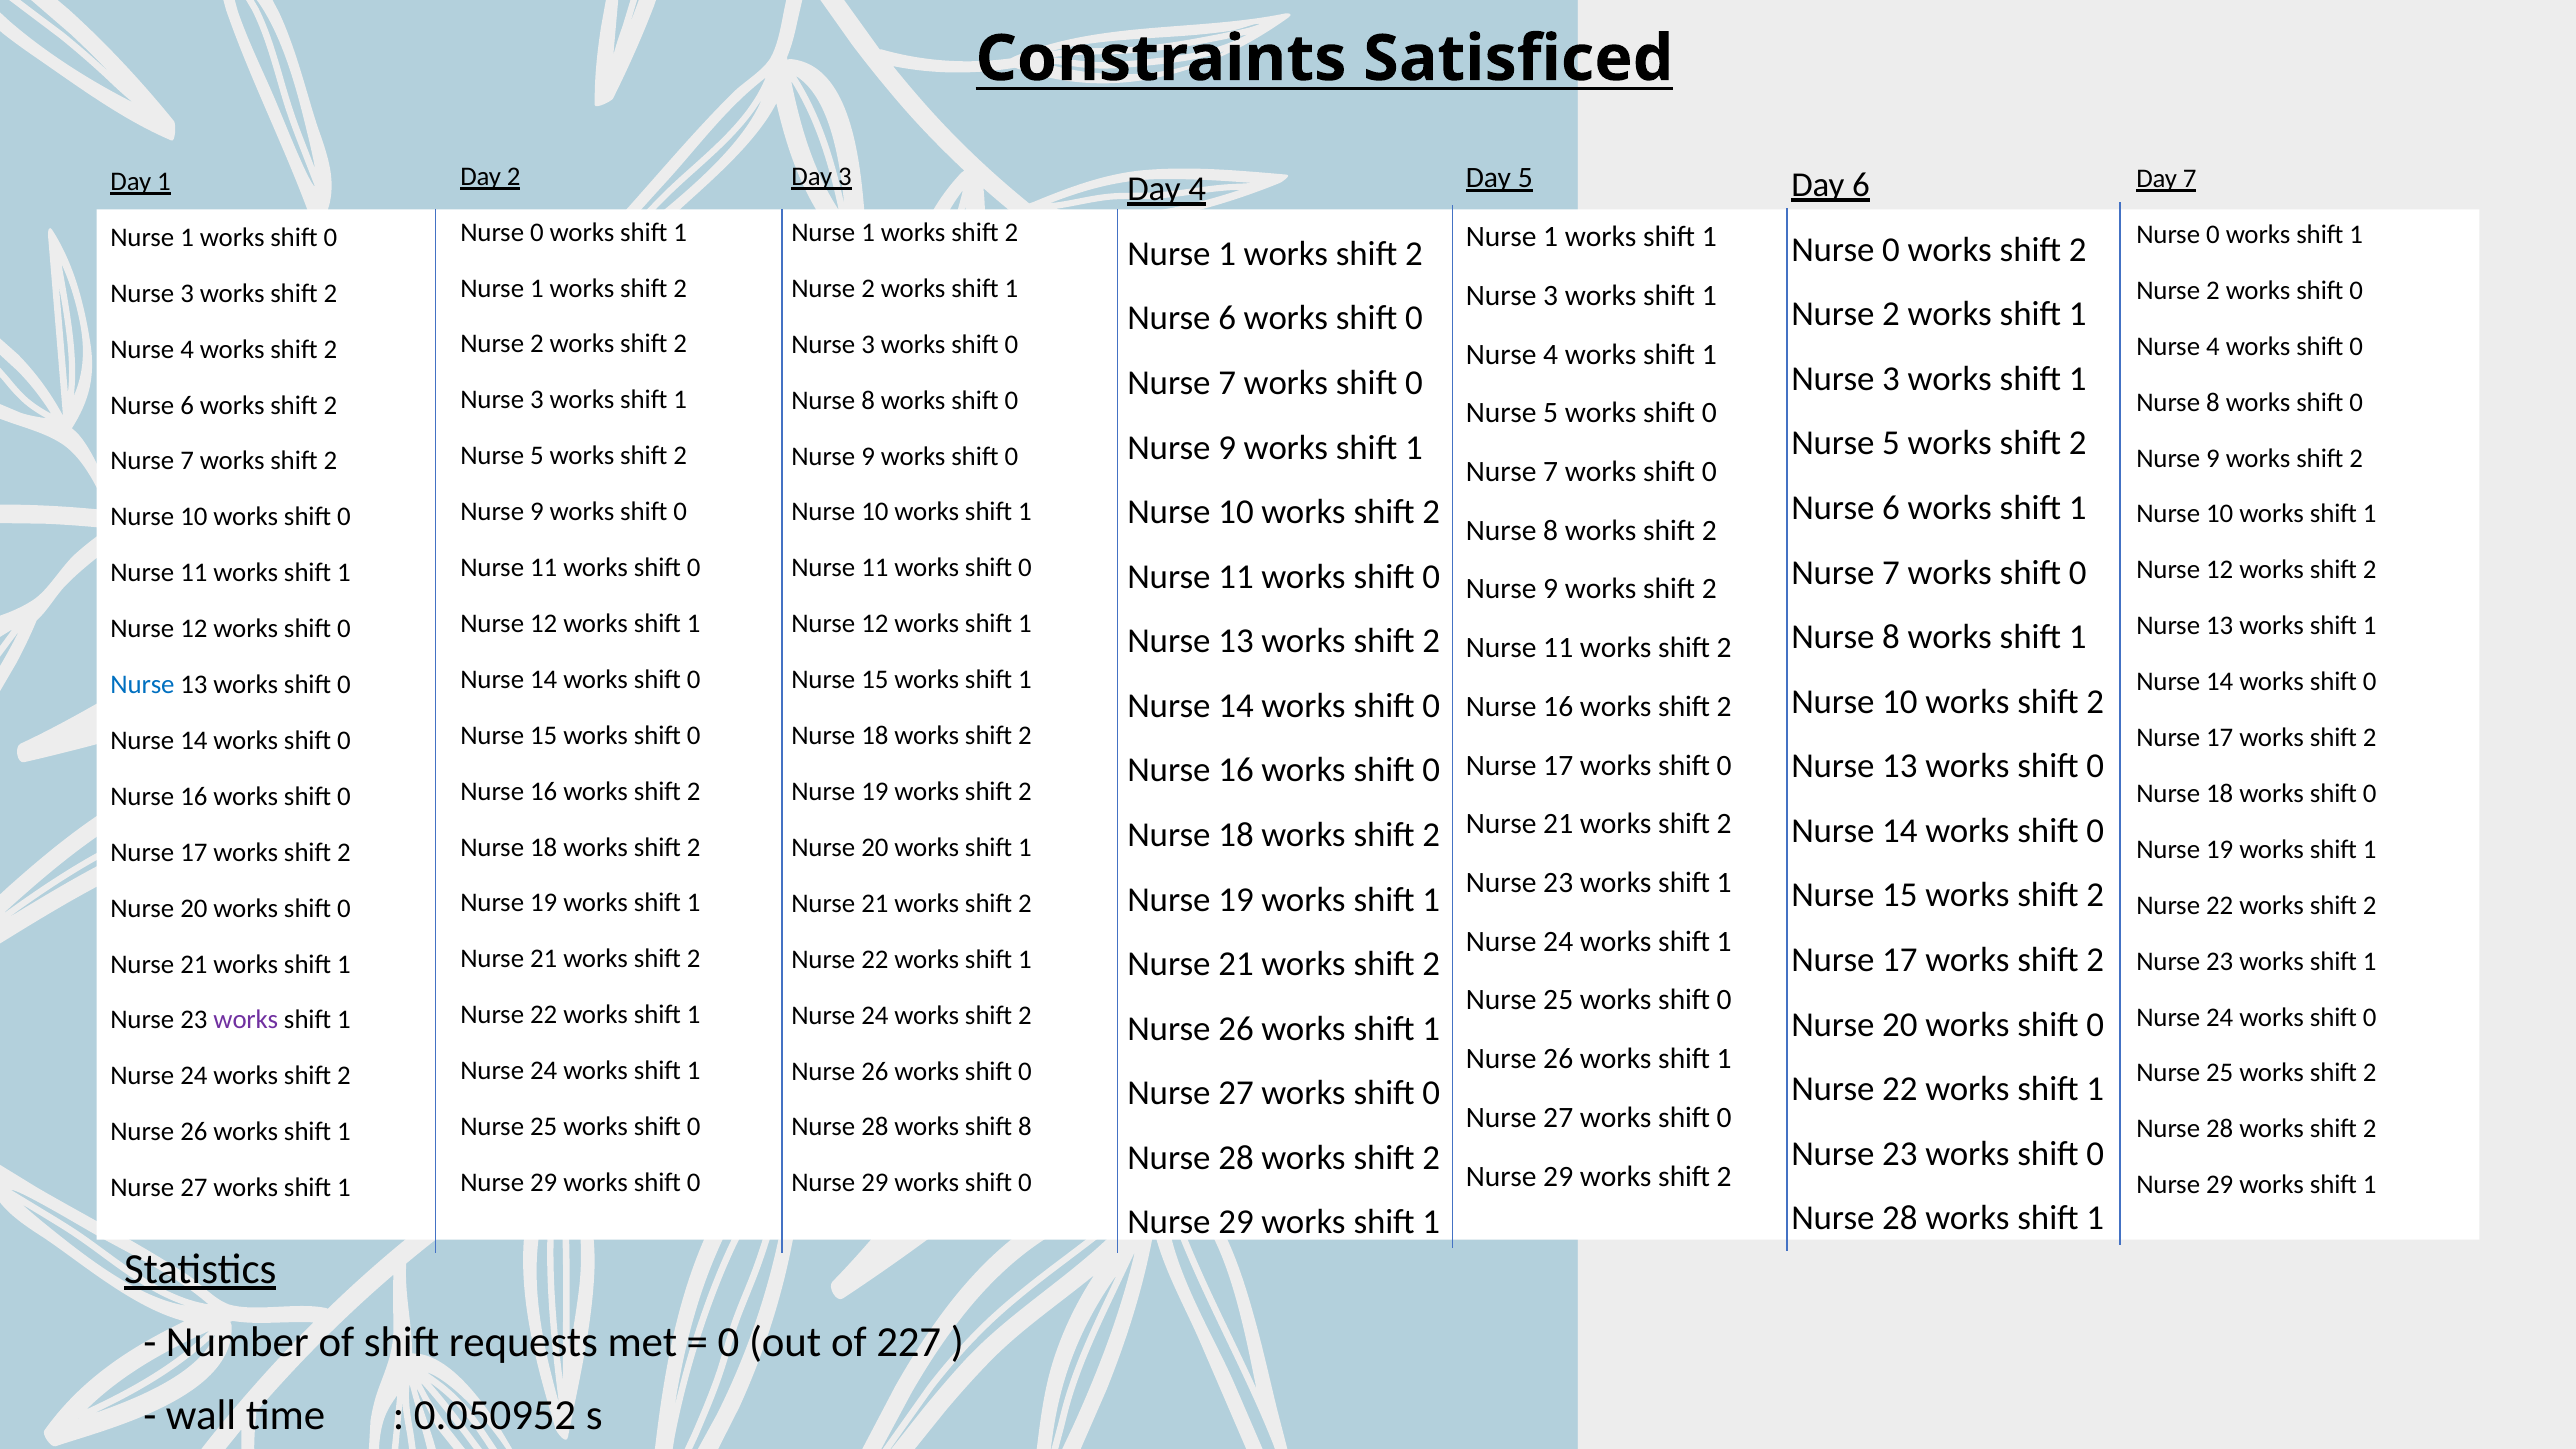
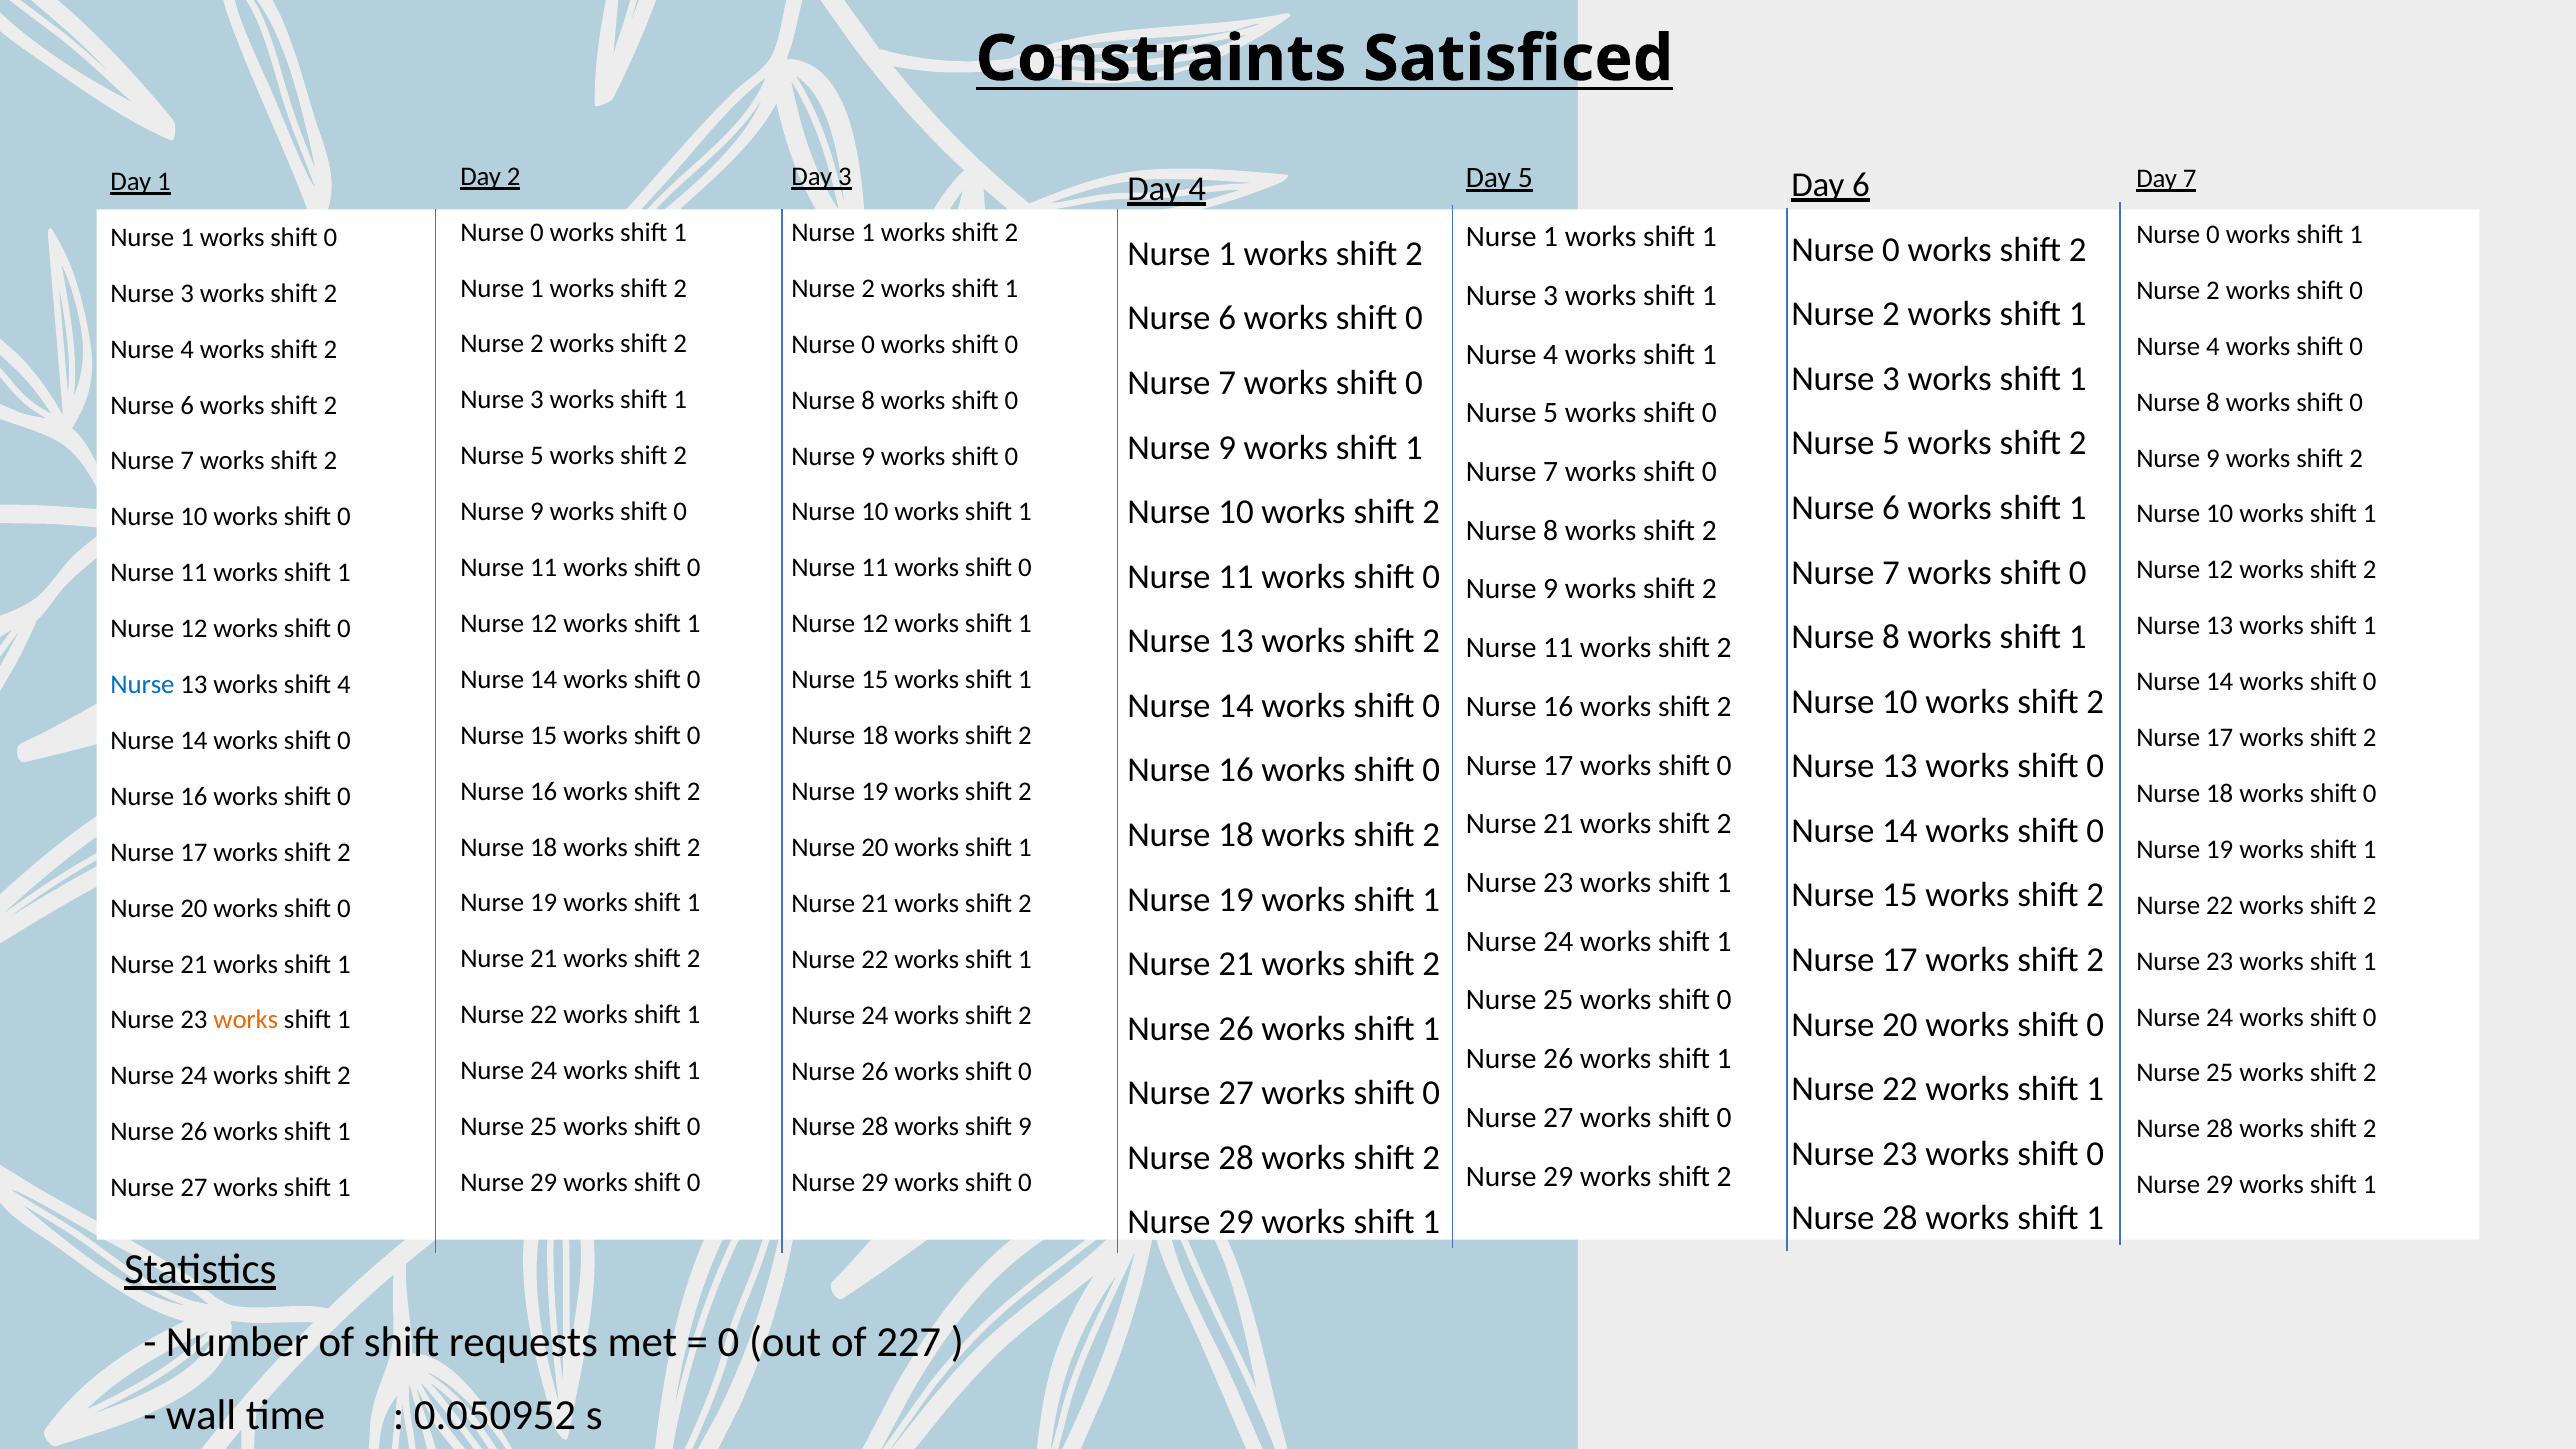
3: 3 -> 0 (868, 344)
0: 0 -> 4 (344, 685)
works colour: purple -> orange (246, 1020)
shift 8: 8 -> 9 (1025, 1127)
